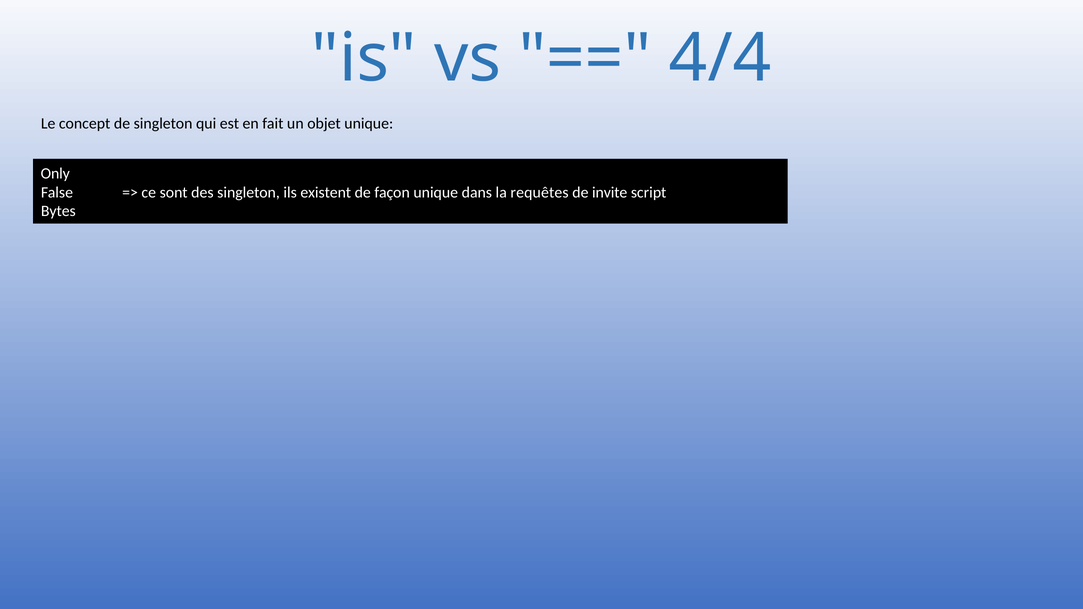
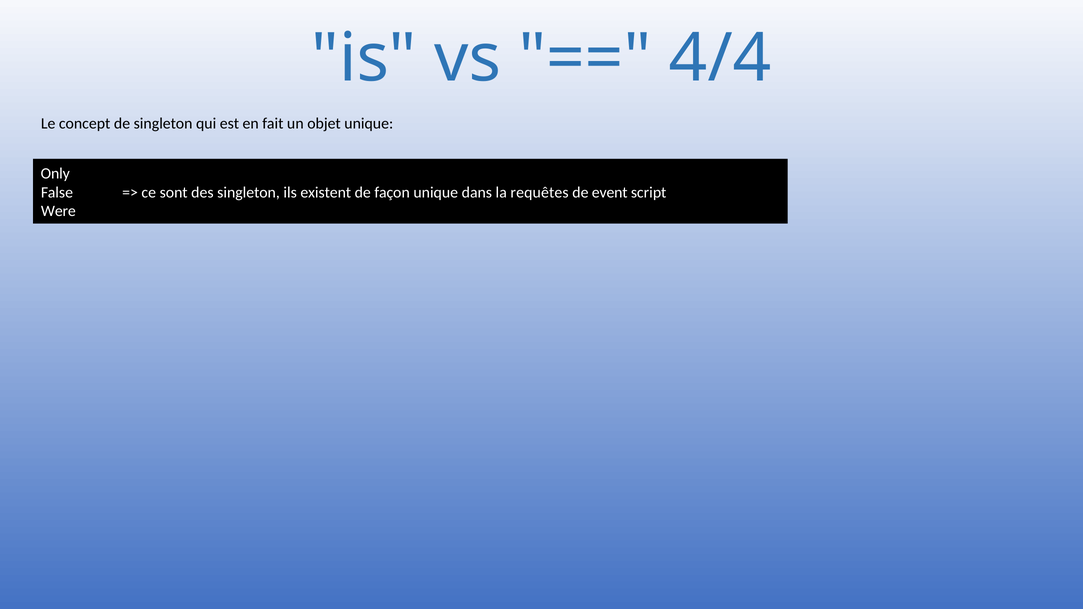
invite: invite -> event (610, 192)
Bytes: Bytes -> Were (58, 211)
